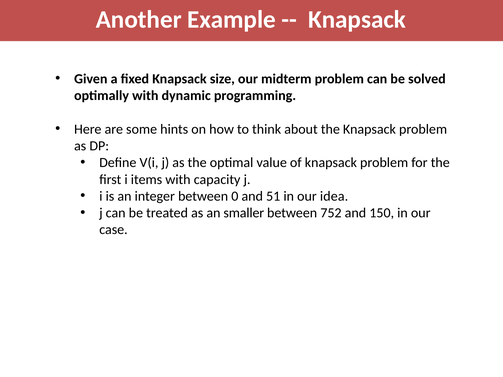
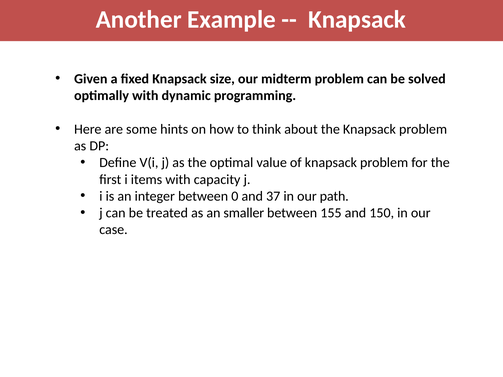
51: 51 -> 37 (273, 196)
idea: idea -> path (334, 196)
752: 752 -> 155 (331, 213)
